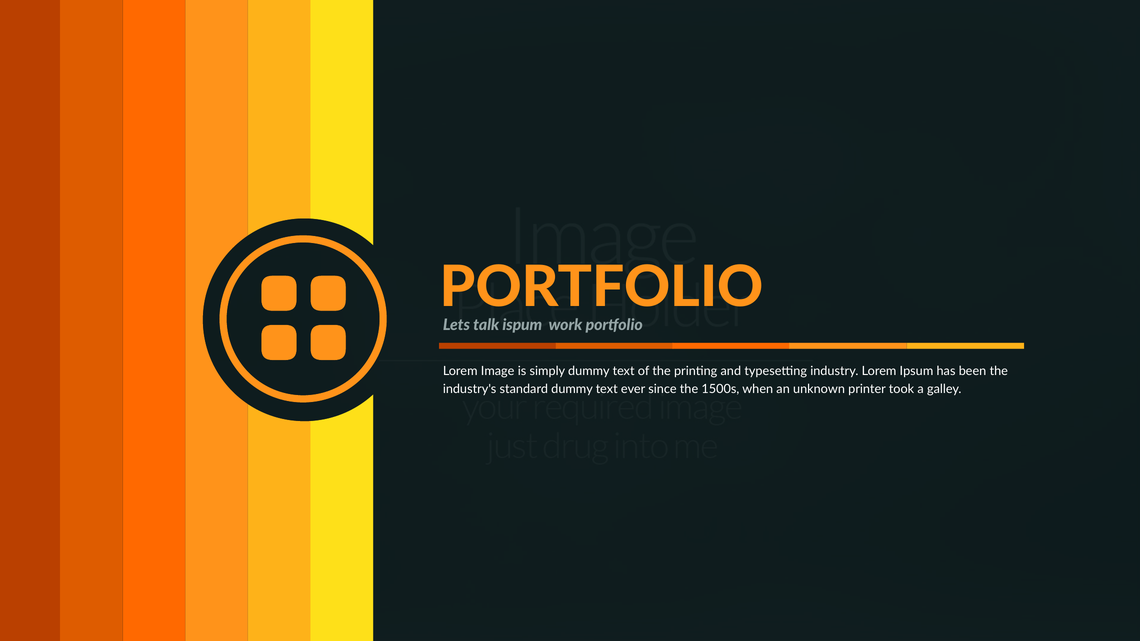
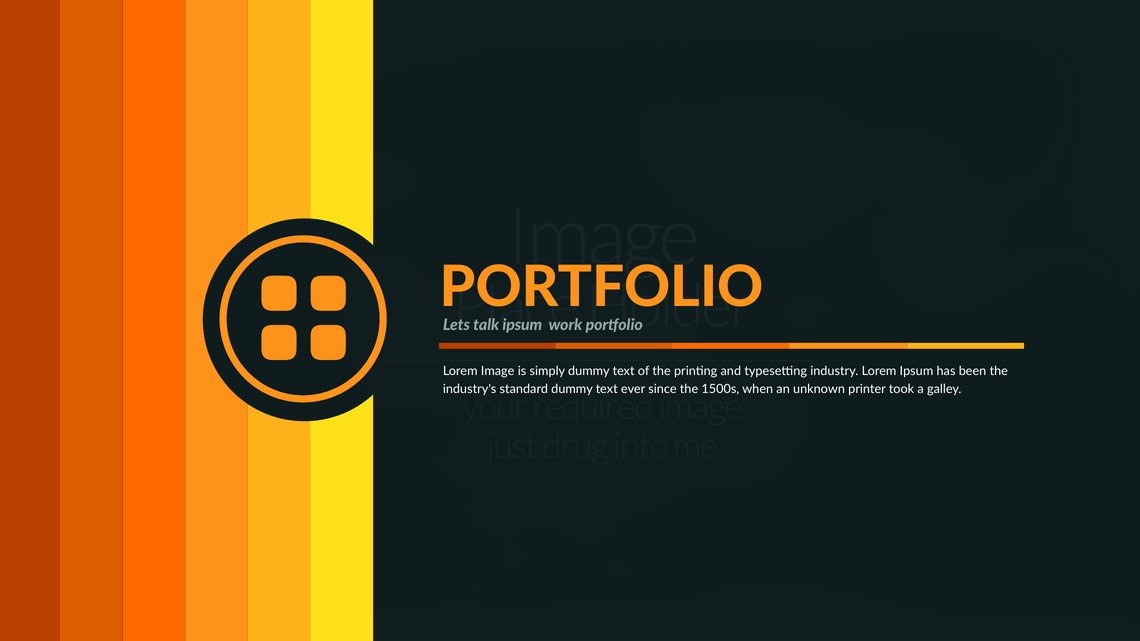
talk ispum: ispum -> ipsum (522, 325)
